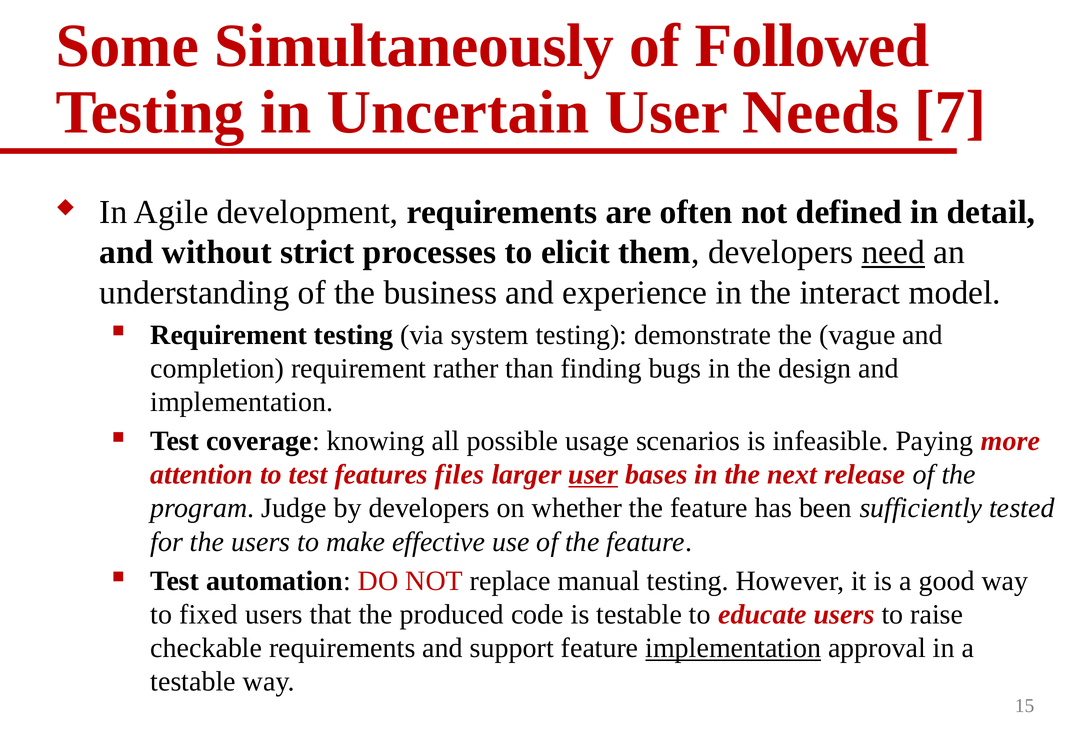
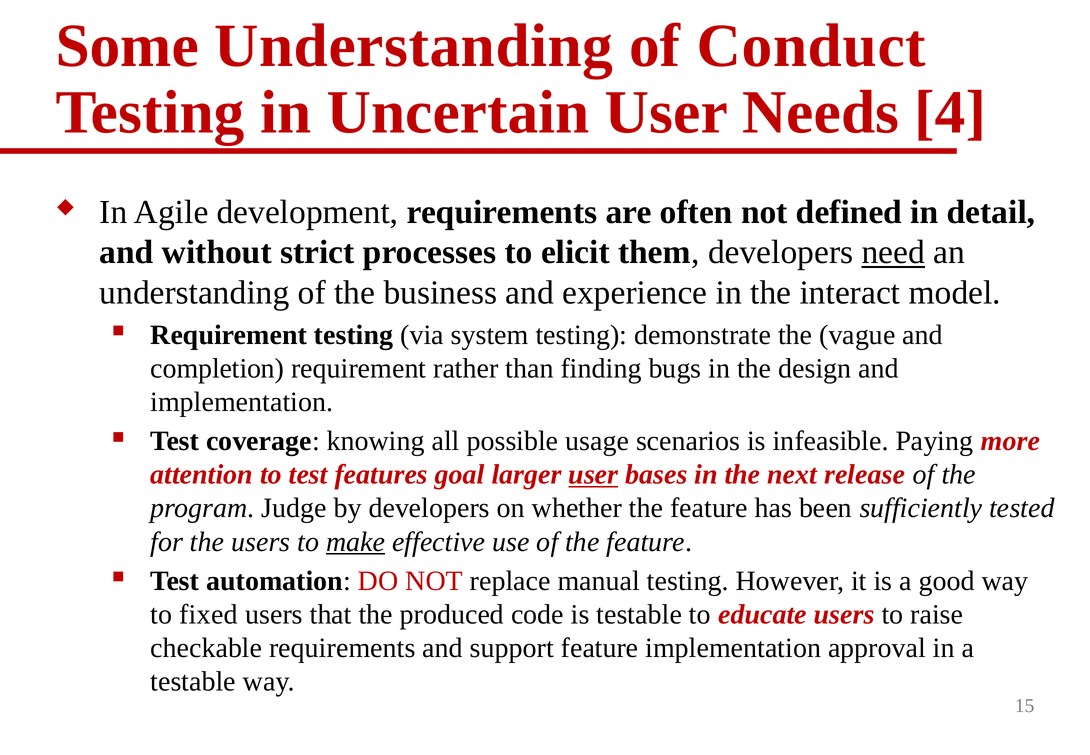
Some Simultaneously: Simultaneously -> Understanding (414, 46)
Followed: Followed -> Conduct (811, 46)
7: 7 -> 4 (950, 112)
files: files -> goal (460, 475)
make underline: none -> present (356, 542)
implementation underline: present -> none (733, 648)
